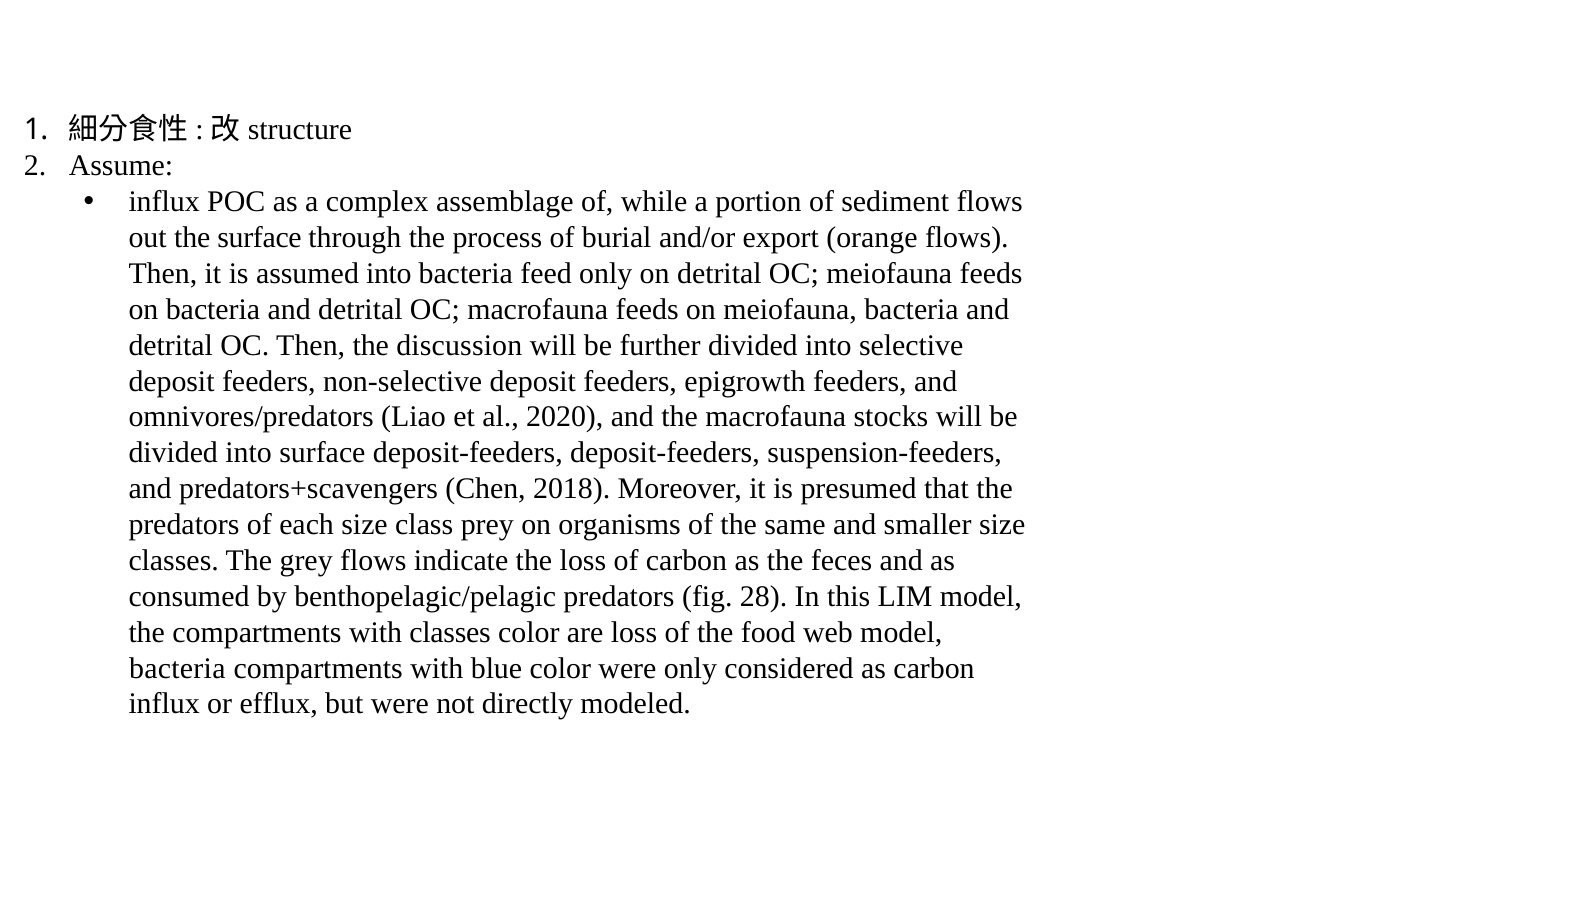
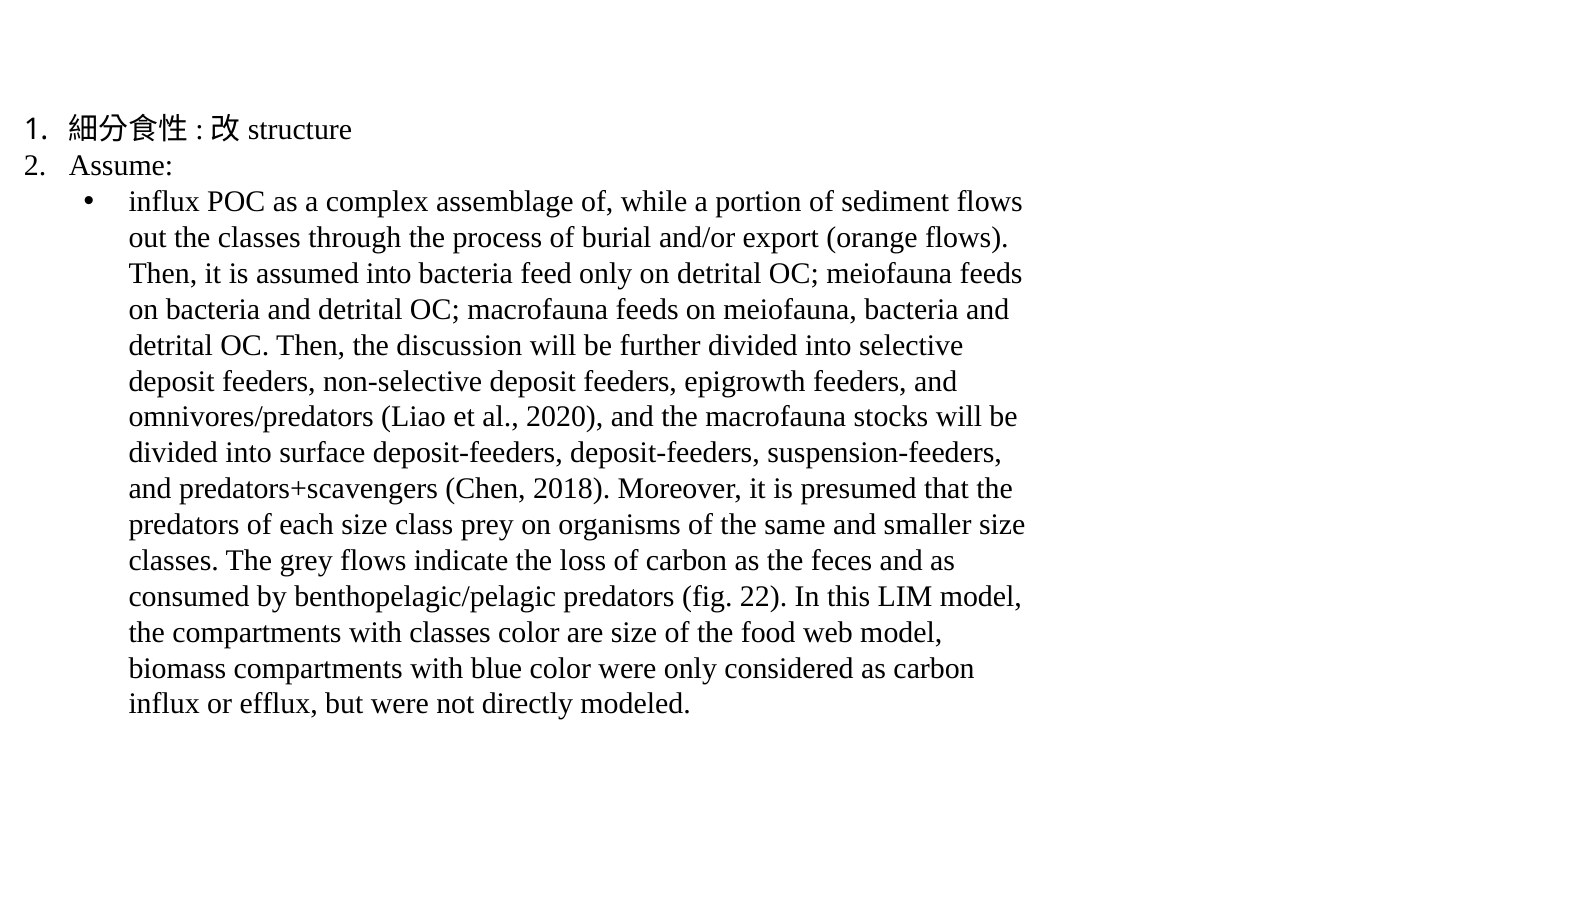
the surface: surface -> classes (259, 238)
28: 28 -> 22 (764, 596)
are loss: loss -> size (634, 632)
bacteria: bacteria -> biomass (177, 668)
